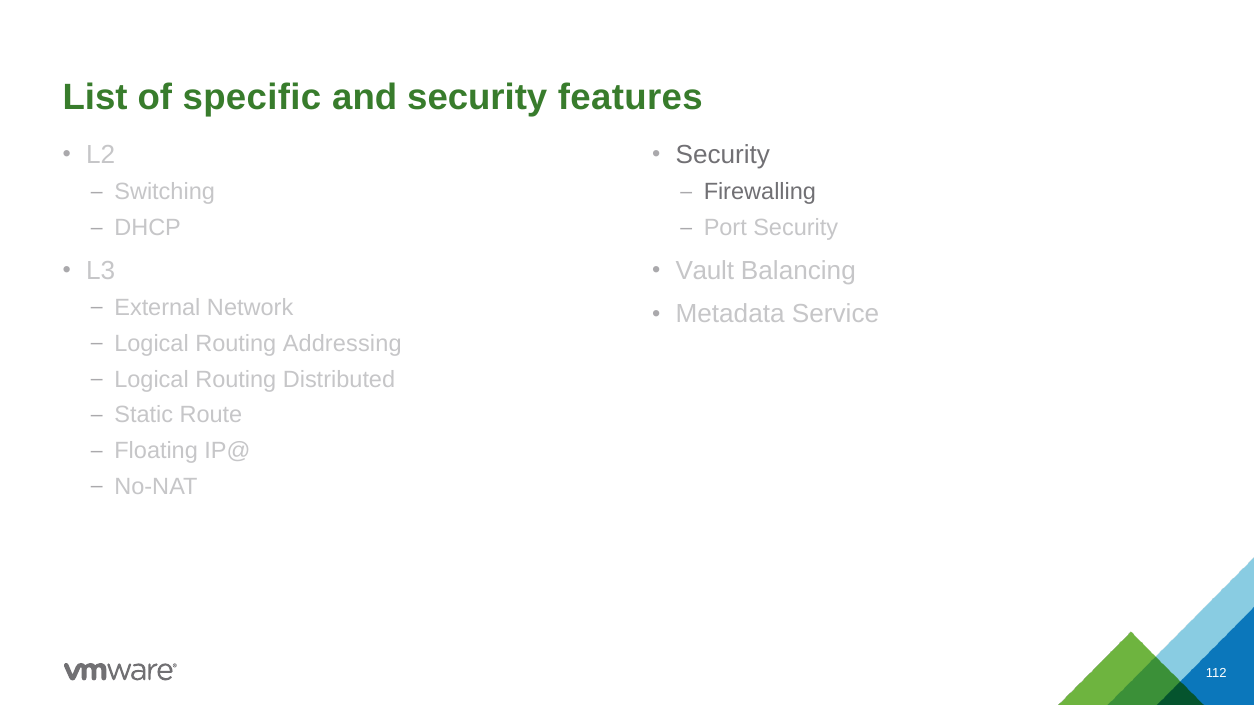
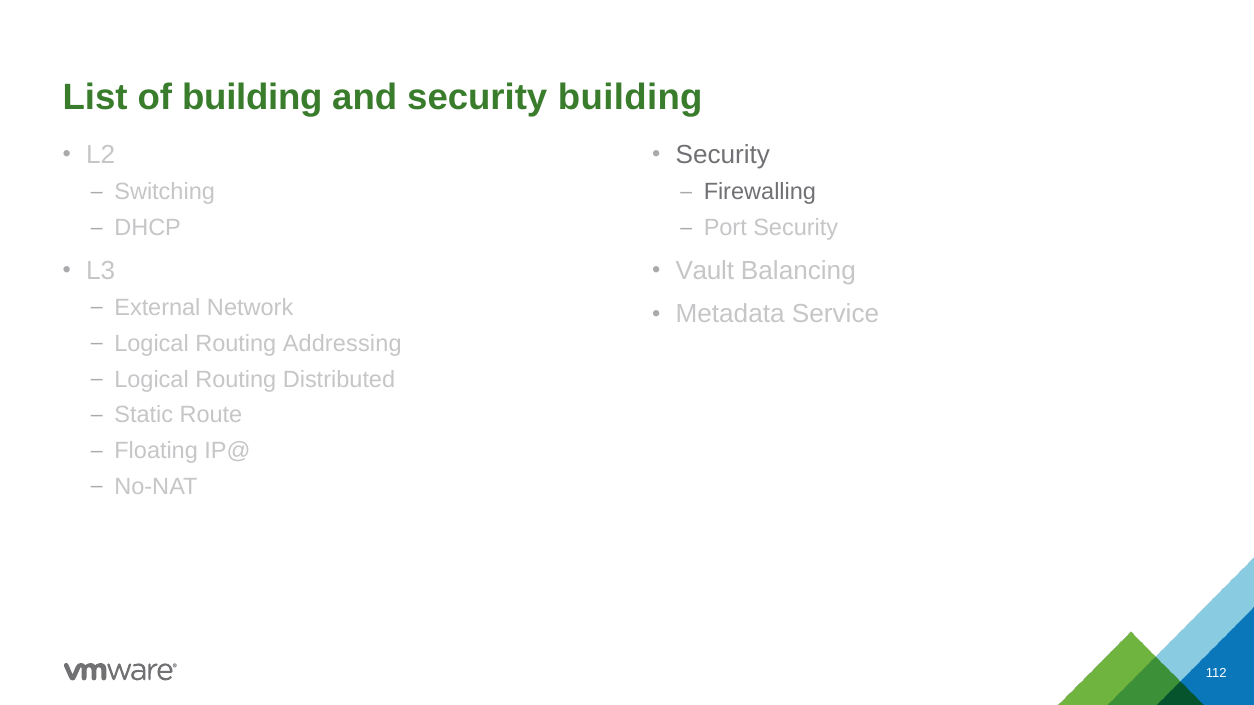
of specific: specific -> building (252, 98)
security features: features -> building (630, 98)
